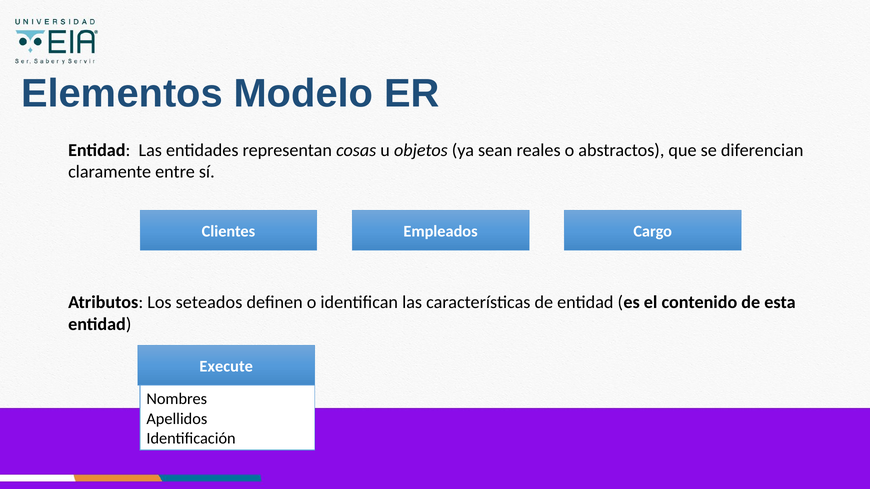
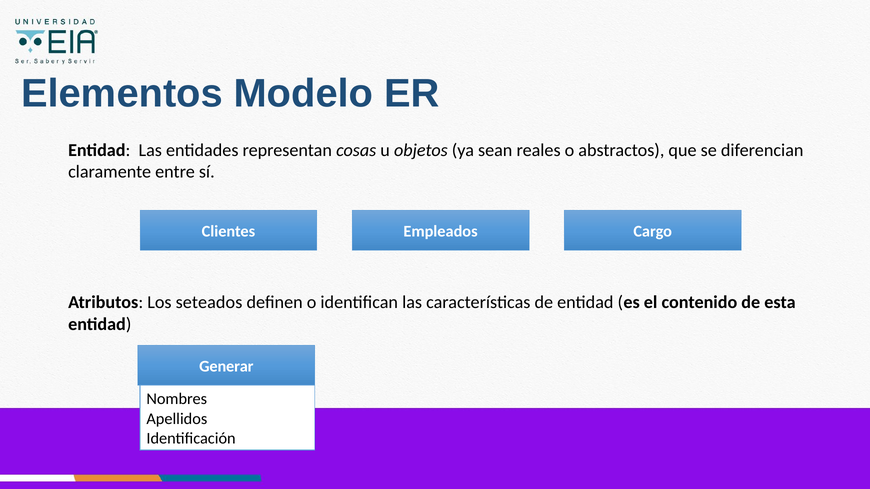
Execute: Execute -> Generar (226, 367)
